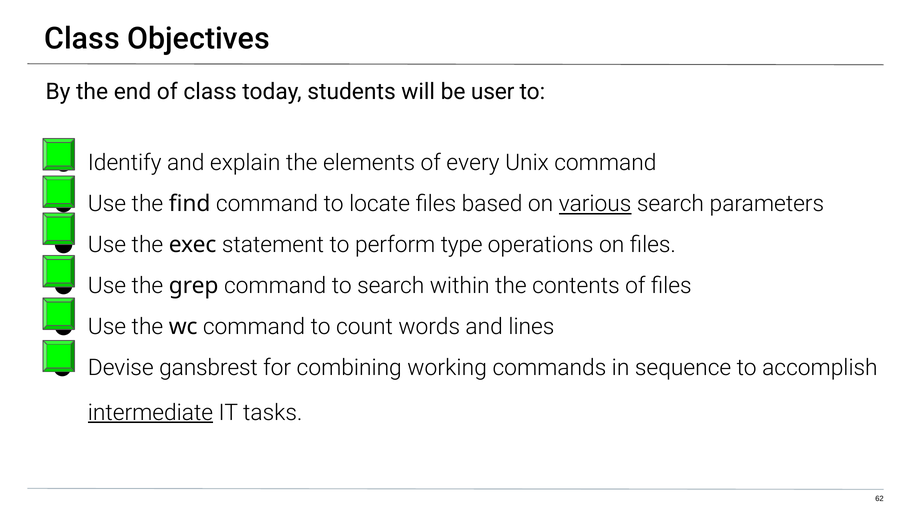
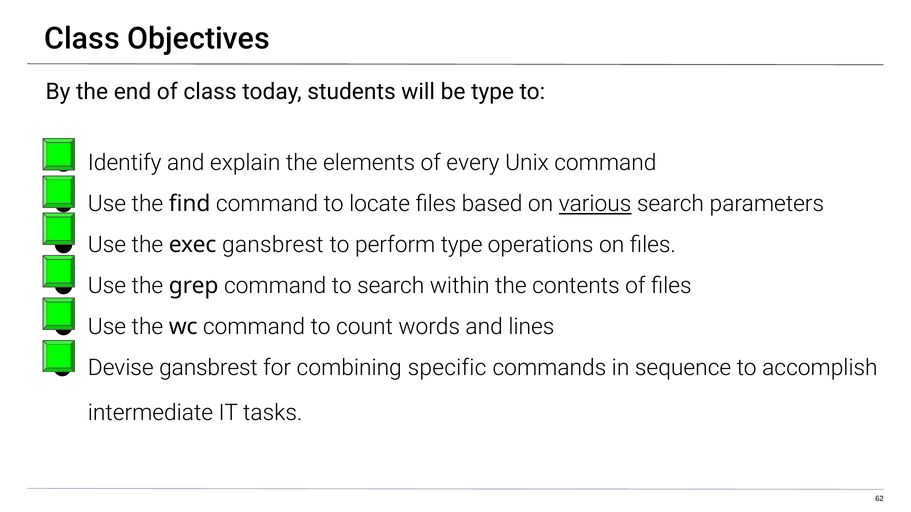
be user: user -> type (493, 92)
exec statement: statement -> gansbrest (273, 245)
working: working -> specific (447, 368)
intermediate underline: present -> none (150, 413)
